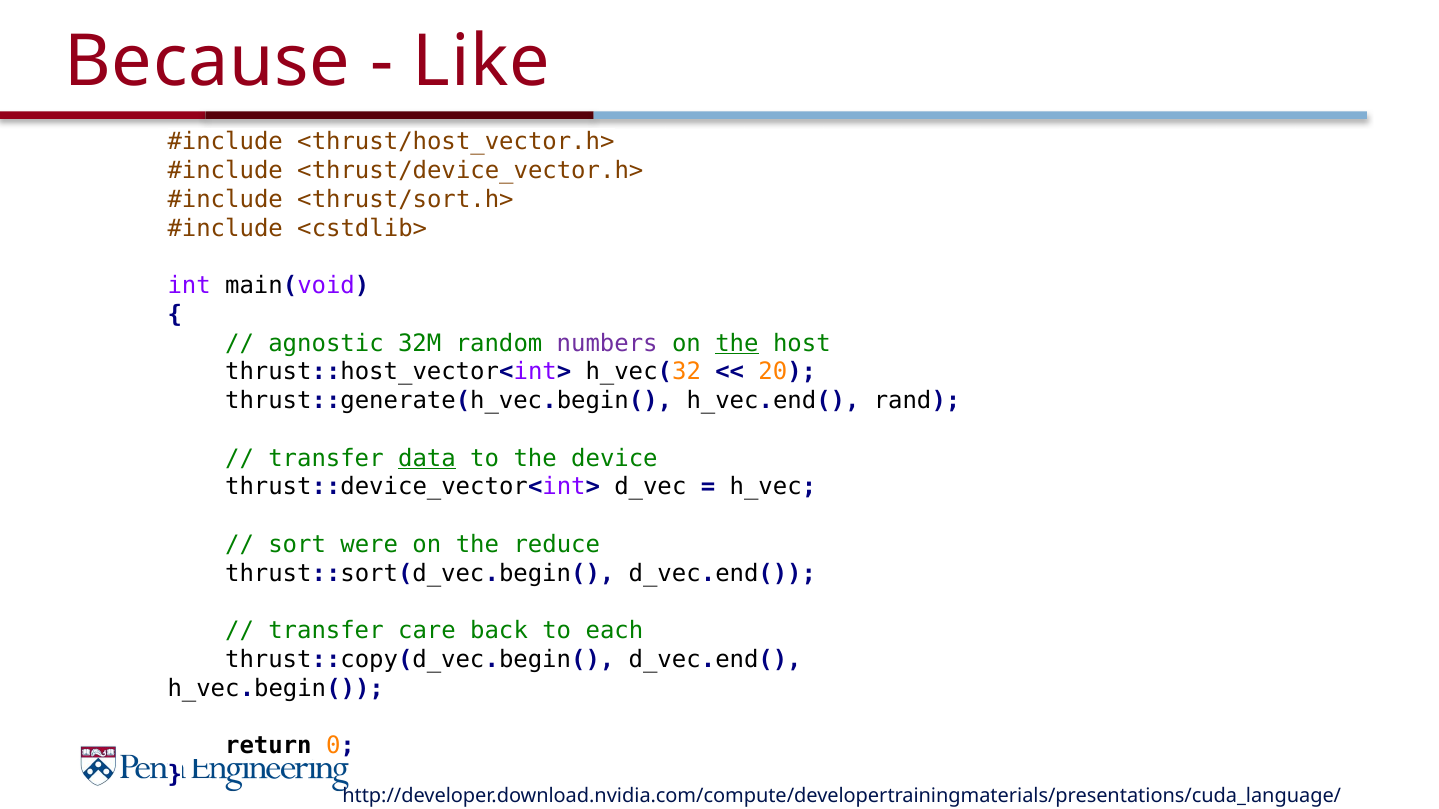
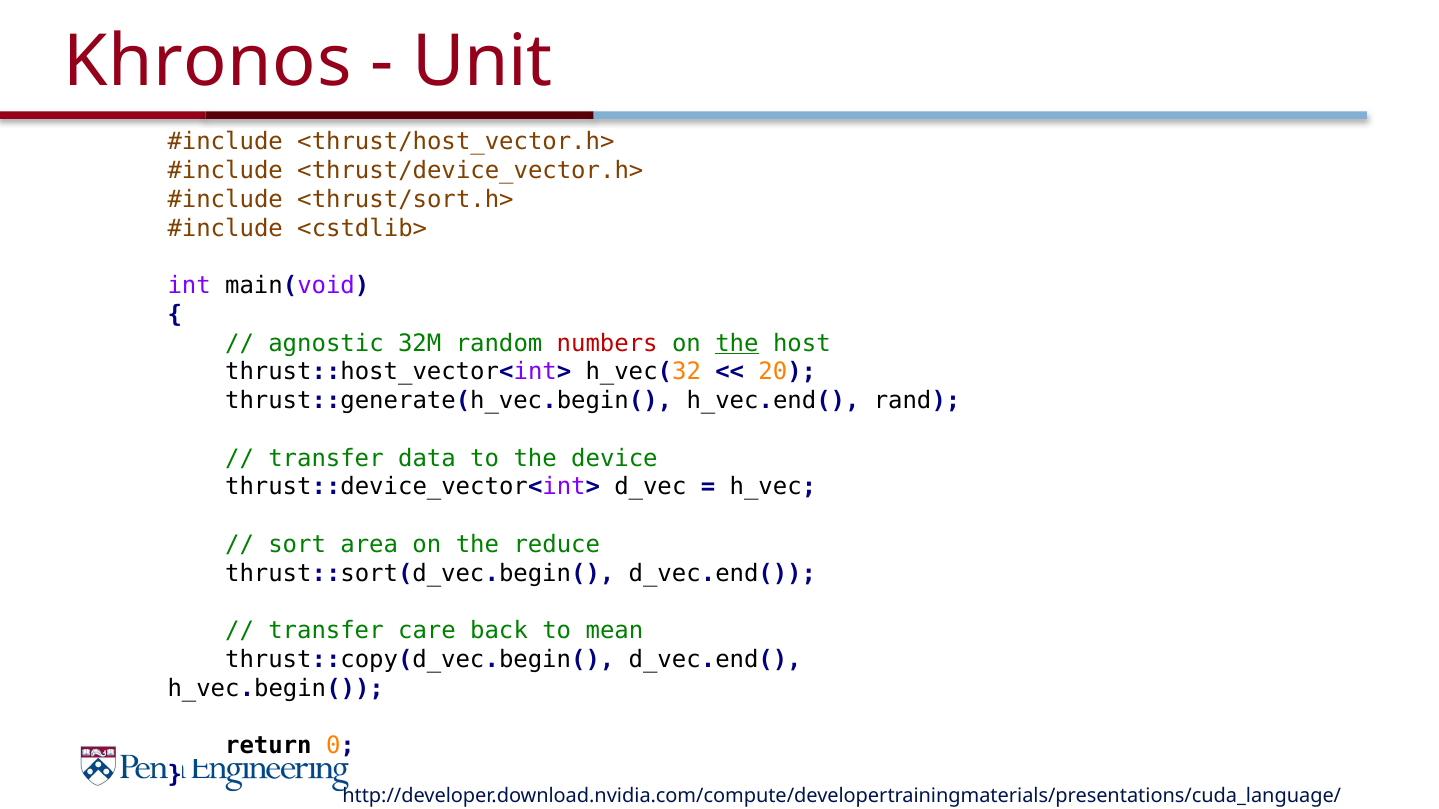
Because: Because -> Khronos (207, 62)
Like: Like -> Unit (482, 62)
numbers colour: purple -> red (607, 343)
data underline: present -> none (427, 459)
were: were -> area (369, 545)
each: each -> mean (614, 631)
